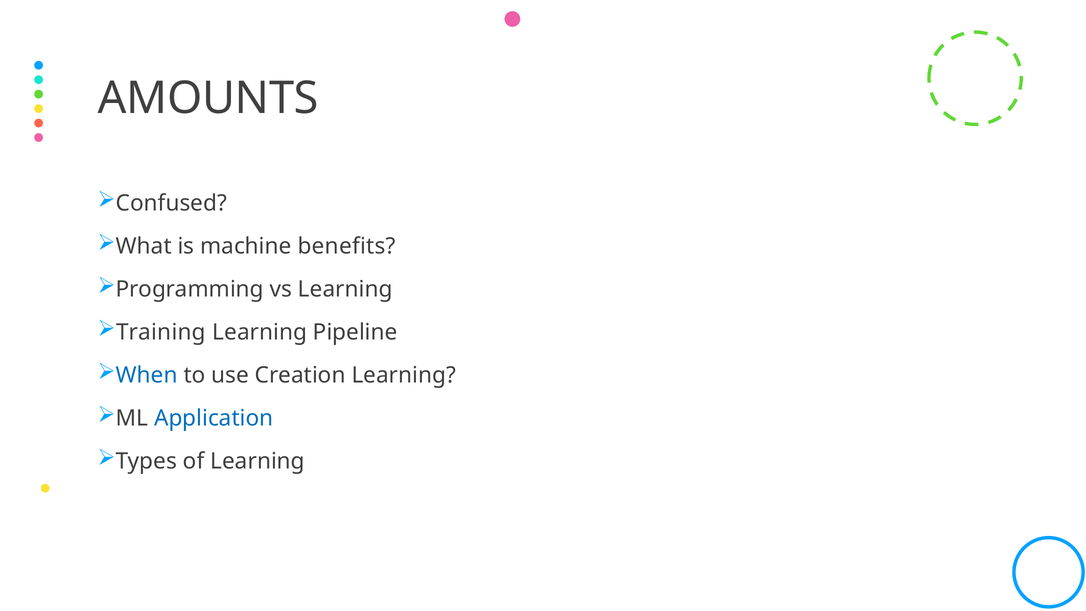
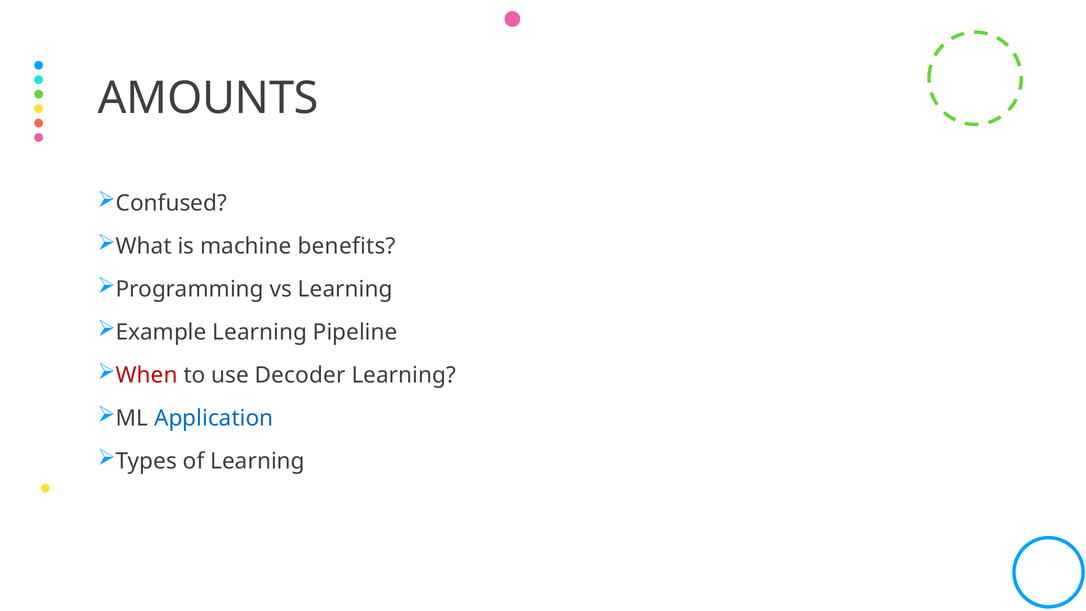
Training: Training -> Example (161, 332)
When colour: blue -> red (147, 375)
Creation: Creation -> Decoder (300, 375)
